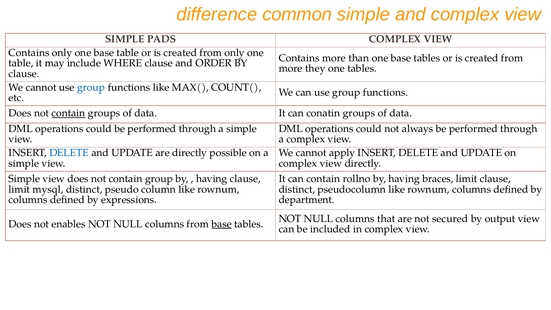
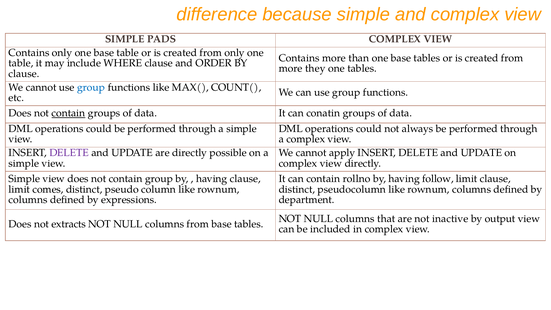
common: common -> because (297, 14)
DELETE colour: blue -> purple (69, 153)
braces: braces -> follow (438, 179)
mysql: mysql -> comes (48, 189)
secured: secured -> inactive (450, 219)
enables: enables -> extracts (69, 224)
base underline: present -> none (222, 224)
